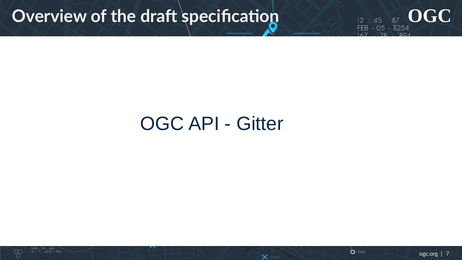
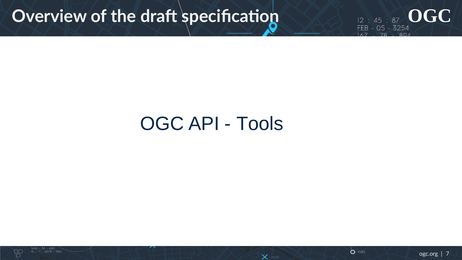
Gitter: Gitter -> Tools (260, 124)
